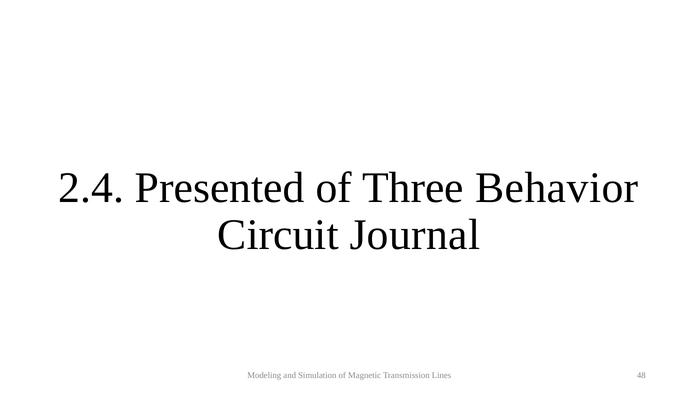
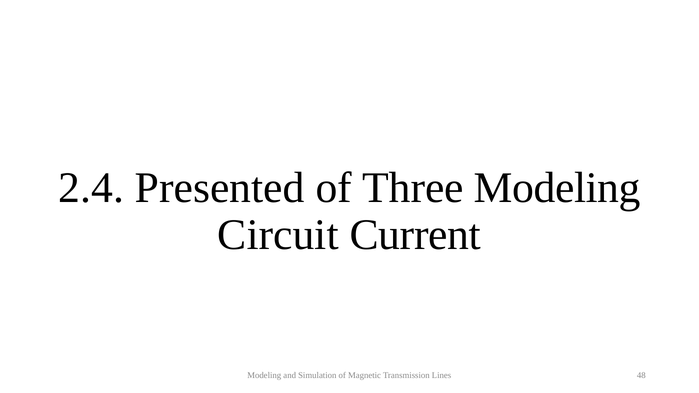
Three Behavior: Behavior -> Modeling (557, 188)
Journal: Journal -> Current (415, 235)
